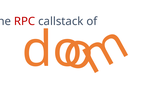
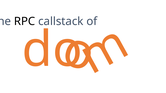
RPC colour: red -> black (25, 21)
